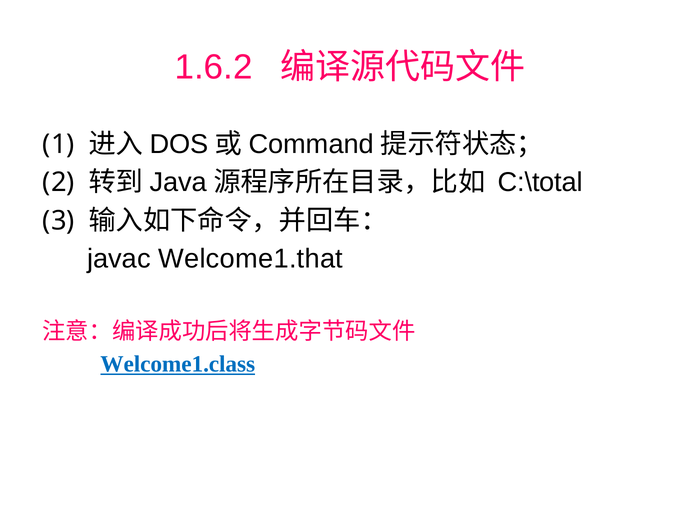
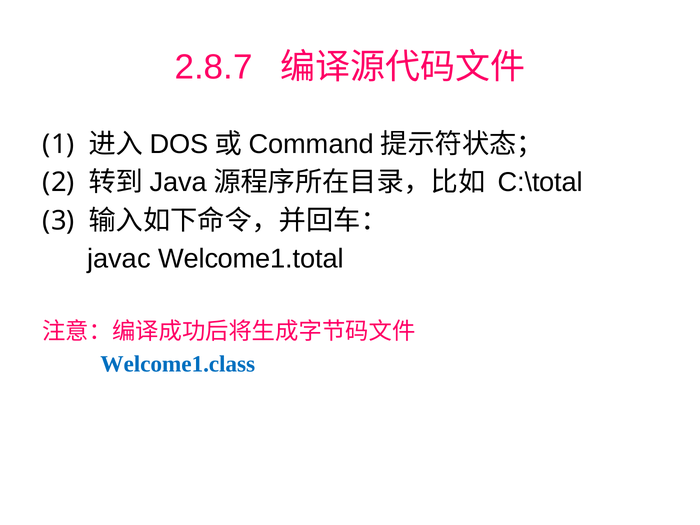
1.6.2: 1.6.2 -> 2.8.7 (214, 67)
Welcome1.that: Welcome1.that -> Welcome1.total (251, 259)
Welcome1.class underline: present -> none (178, 364)
